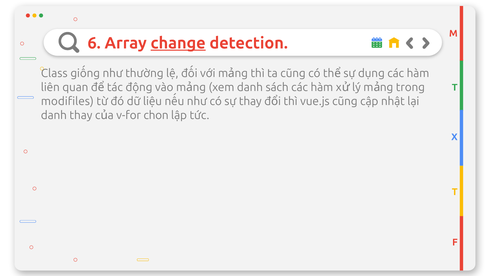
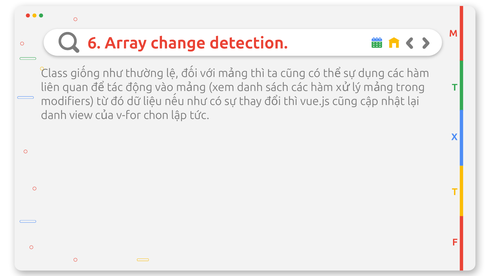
change underline: present -> none (178, 43)
modifiles: modifiles -> modifiers (67, 101)
danh thay: thay -> view (81, 115)
